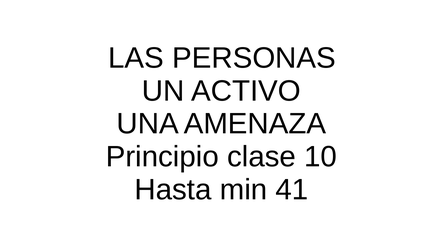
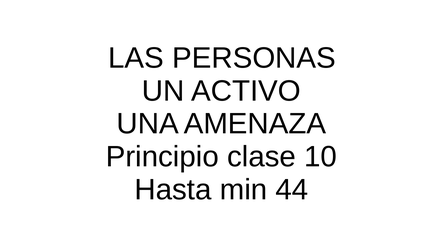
41: 41 -> 44 (292, 190)
